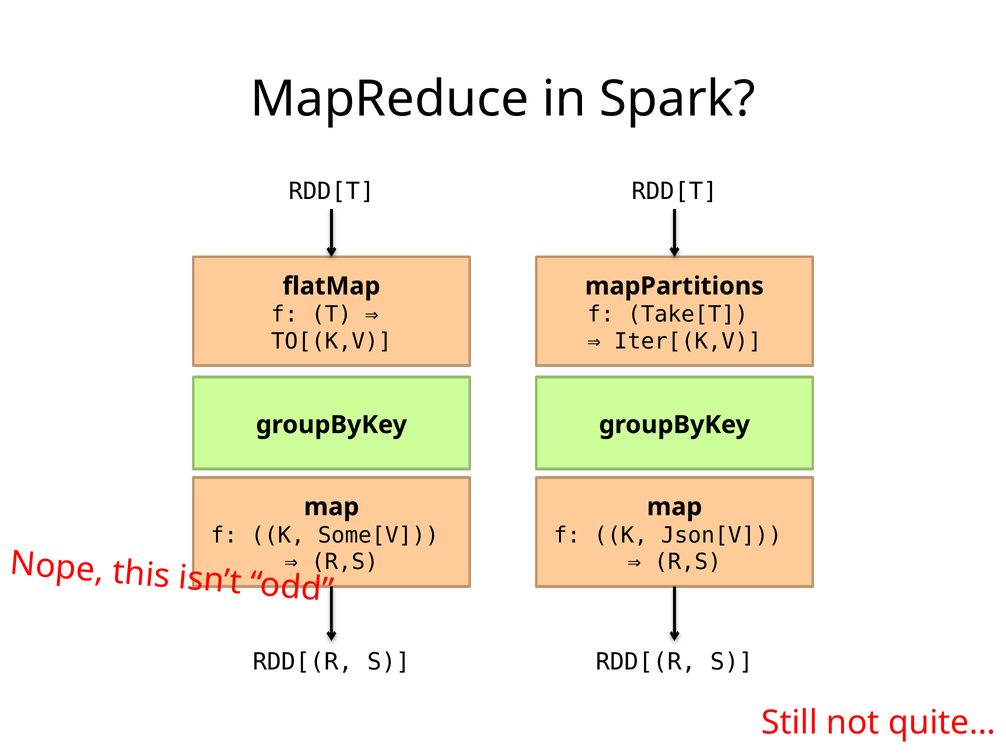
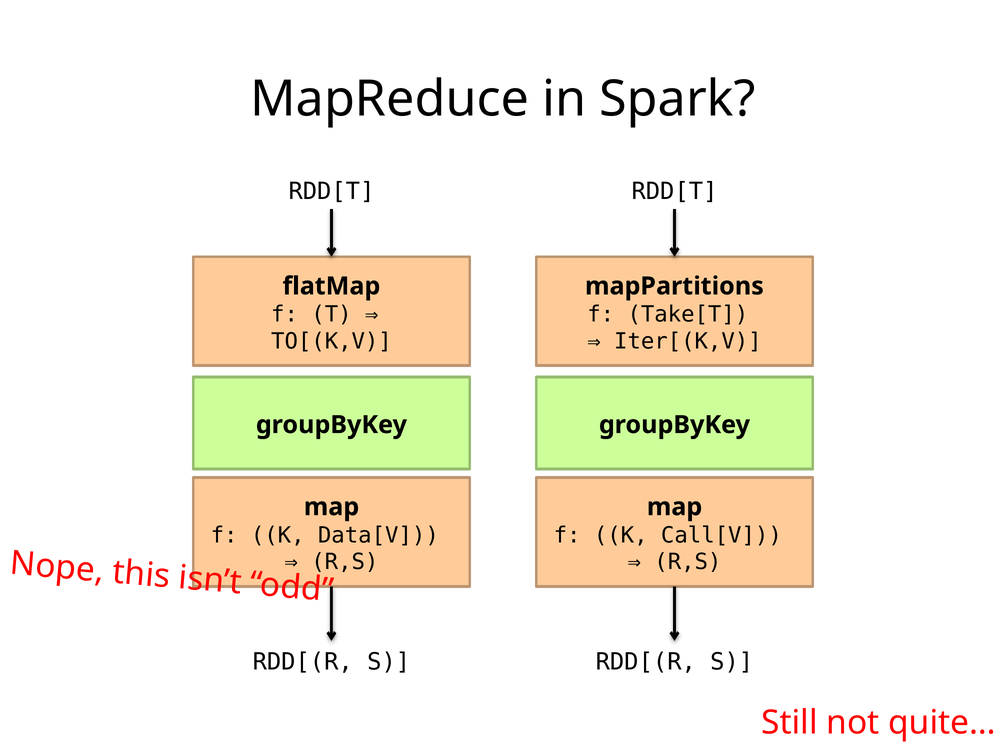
Some[V: Some[V -> Data[V (378, 536)
Json[V: Json[V -> Call[V (721, 536)
